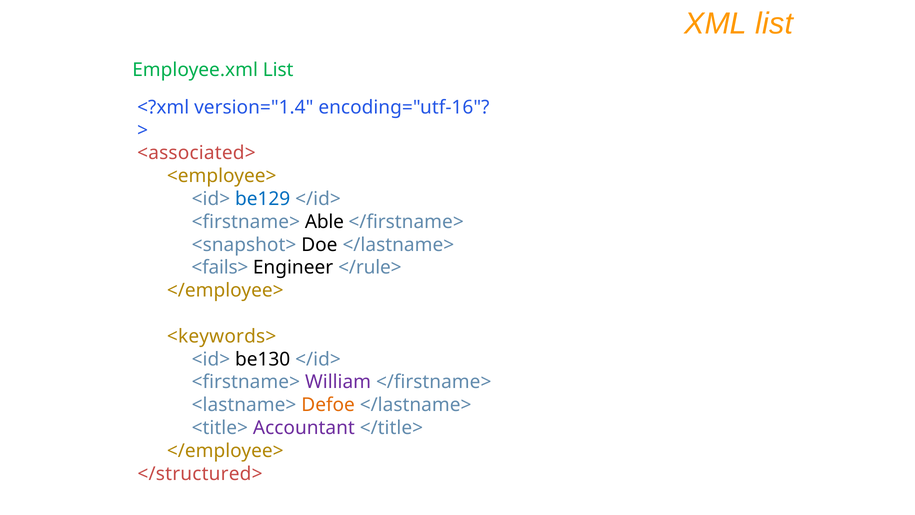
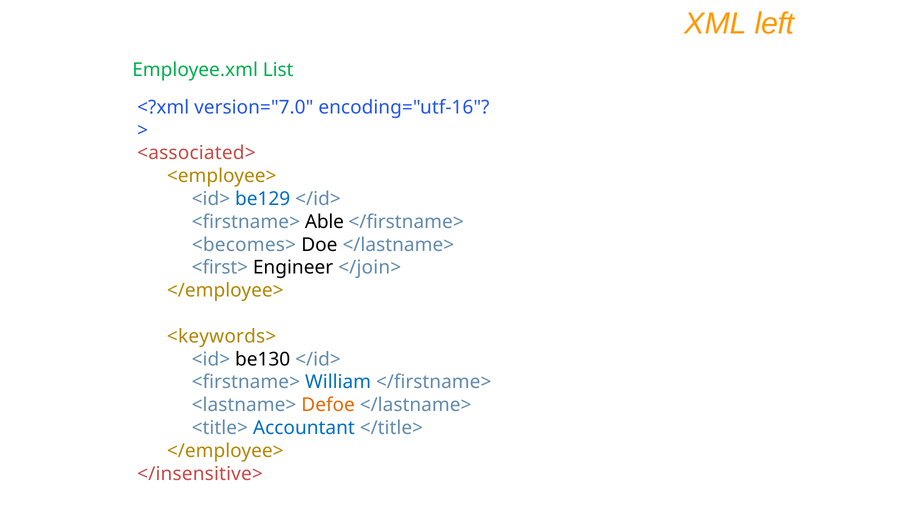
XML list: list -> left (774, 24)
version="1.4: version="1.4 -> version="7.0 (254, 107)
<snapshot>: <snapshot> -> <becomes> (244, 245)
<fails>: <fails> -> <first> (220, 267)
</rule>: </rule> -> </join> (370, 267)
William colour: purple -> blue (338, 382)
Accountant colour: purple -> blue (304, 428)
</structured>: </structured> -> </insensitive> (200, 473)
